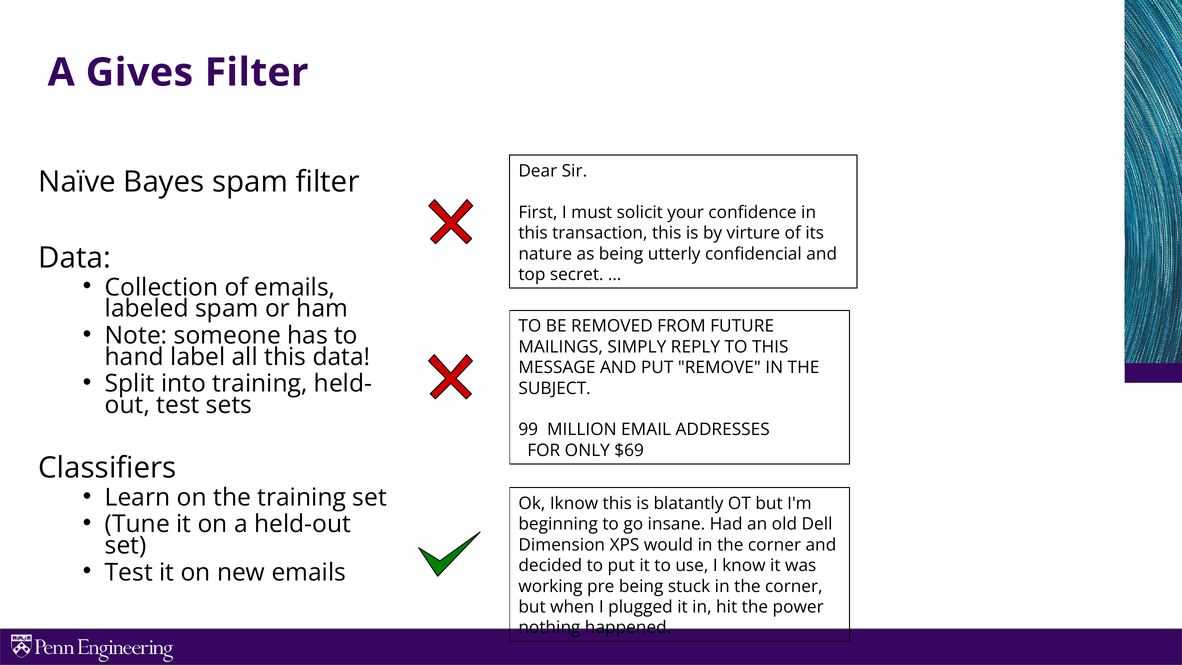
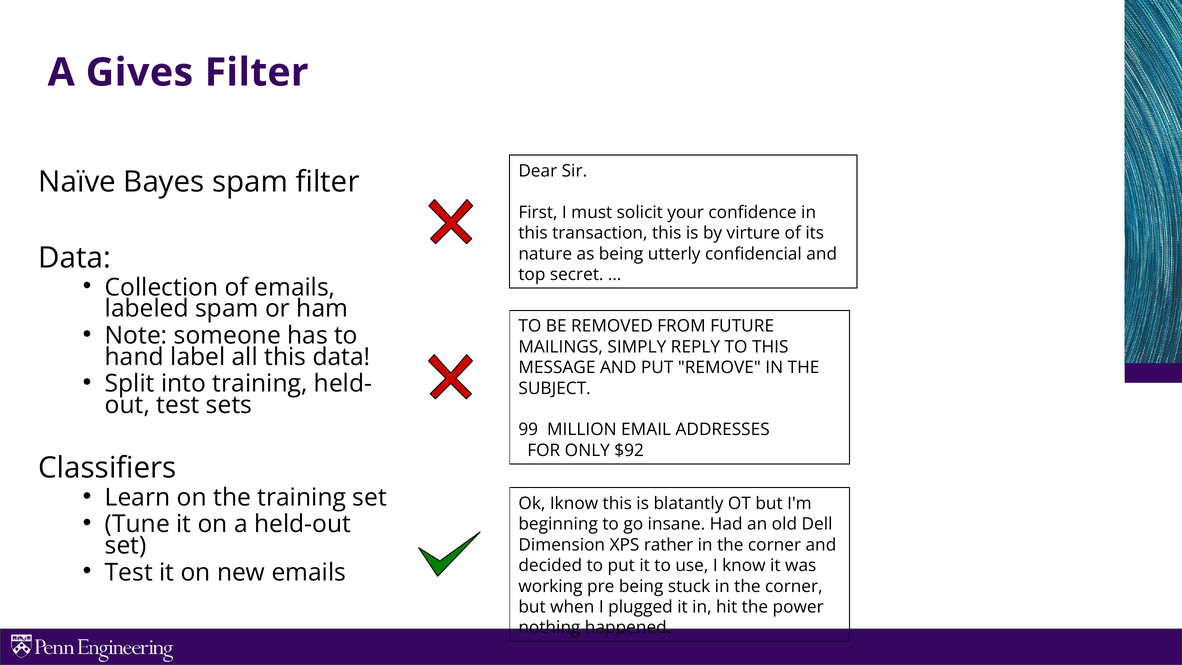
$69: $69 -> $92 (629, 450)
would: would -> rather (669, 545)
